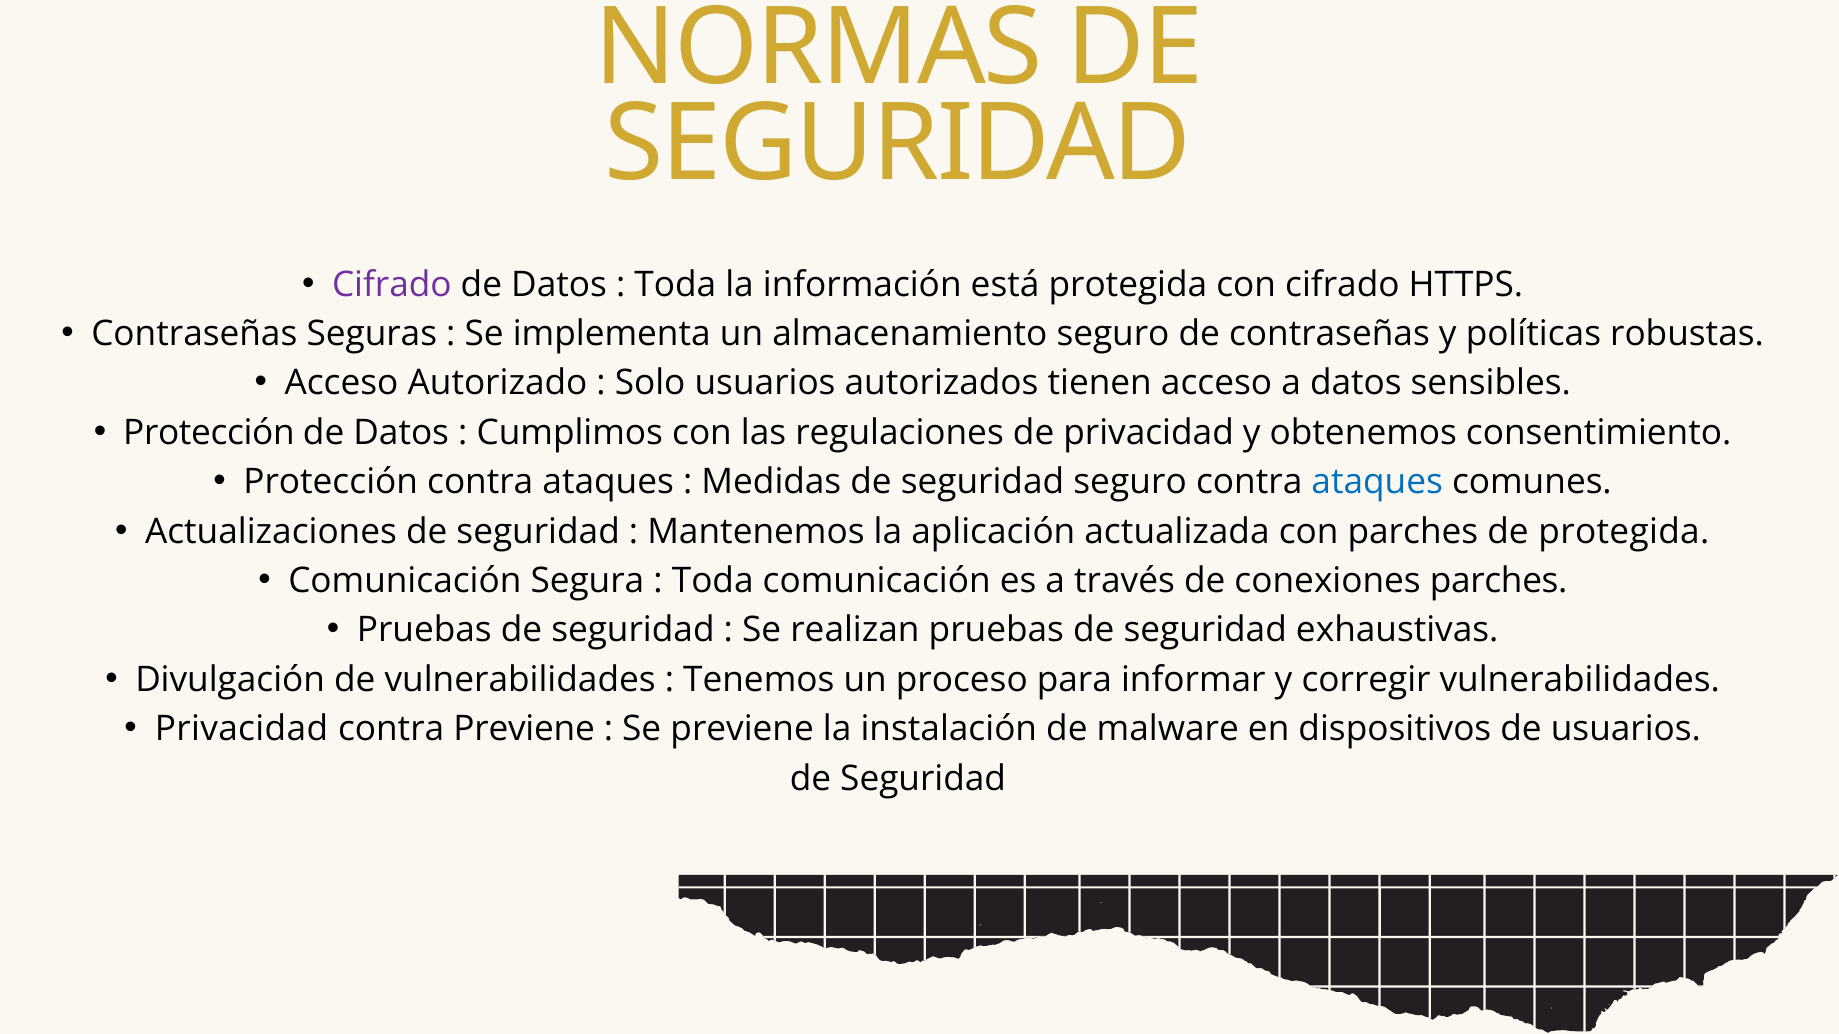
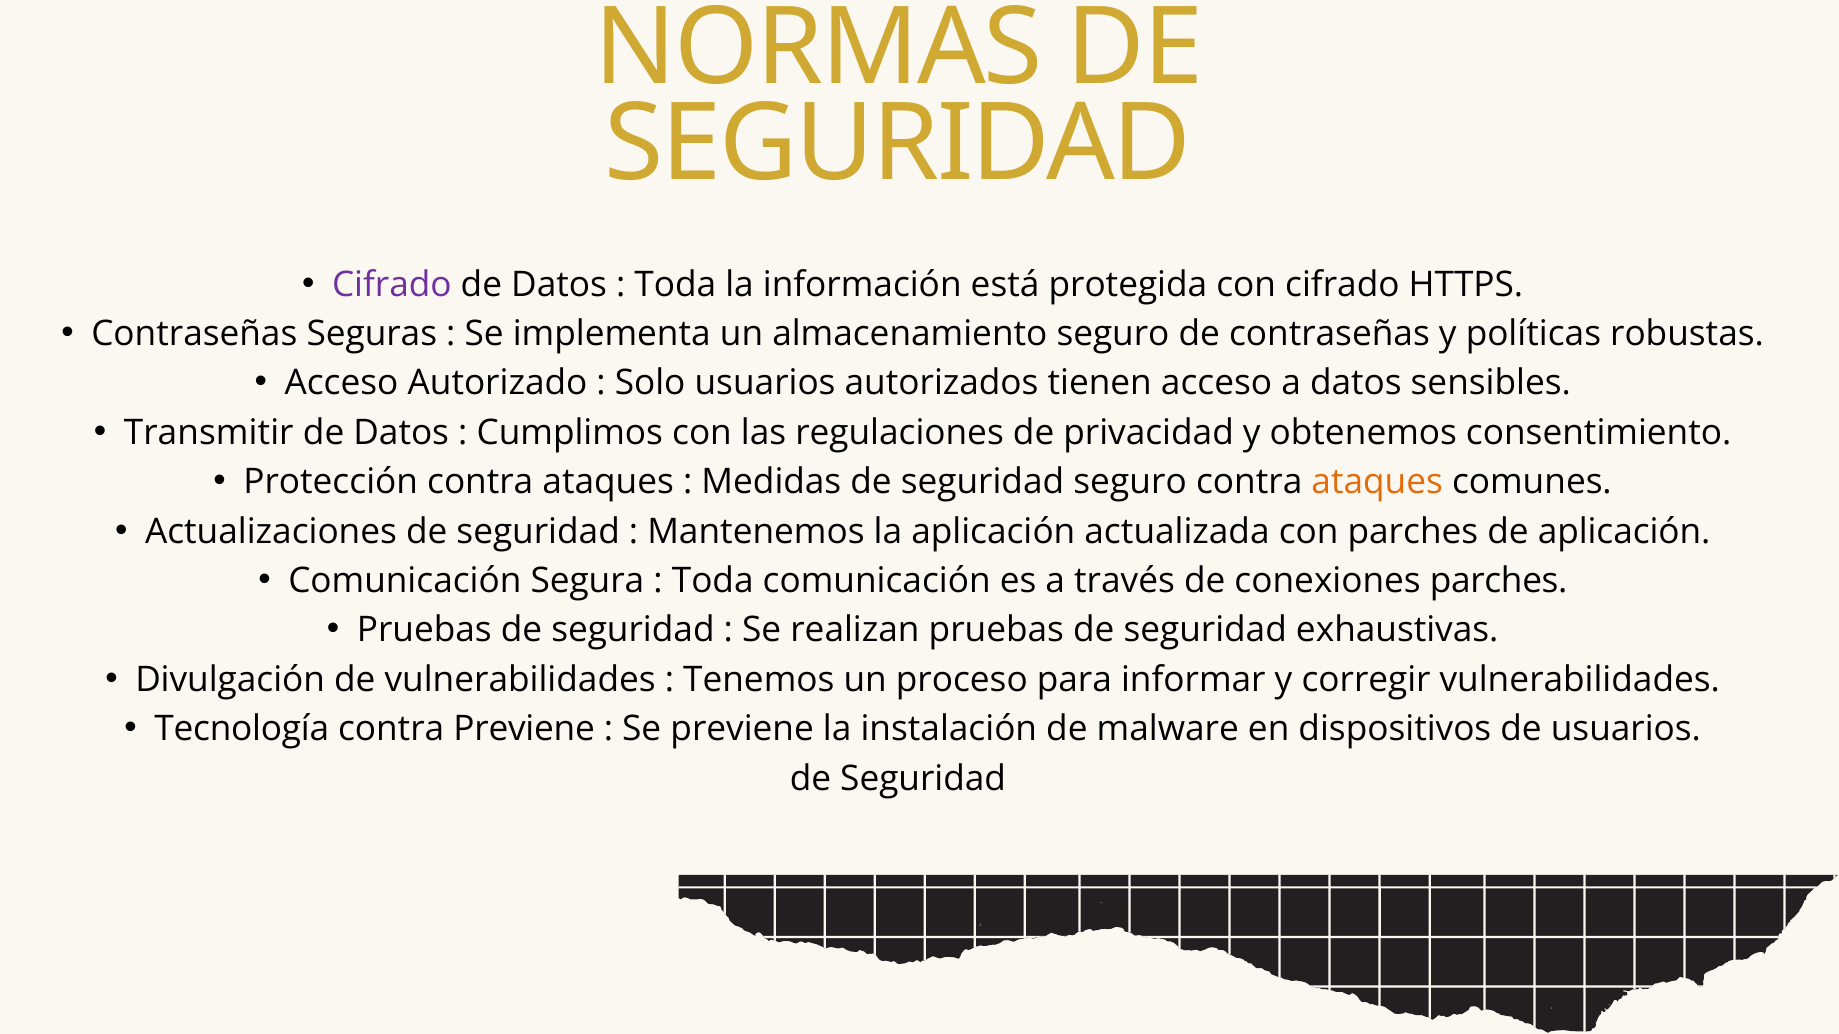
Protección: Protección -> Transmitir (209, 433)
ataques colour: blue -> orange (1377, 482)
de protegida: protegida -> aplicación (1624, 532)
Privacidad: Privacidad -> Tecnología (242, 729)
